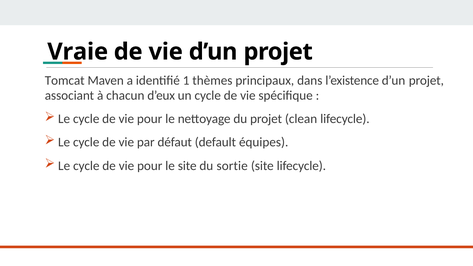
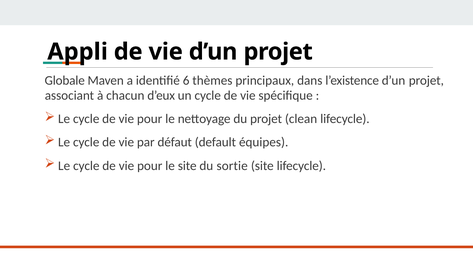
Vraie: Vraie -> Appli (78, 52)
Tomcat: Tomcat -> Globale (65, 81)
1: 1 -> 6 (186, 81)
